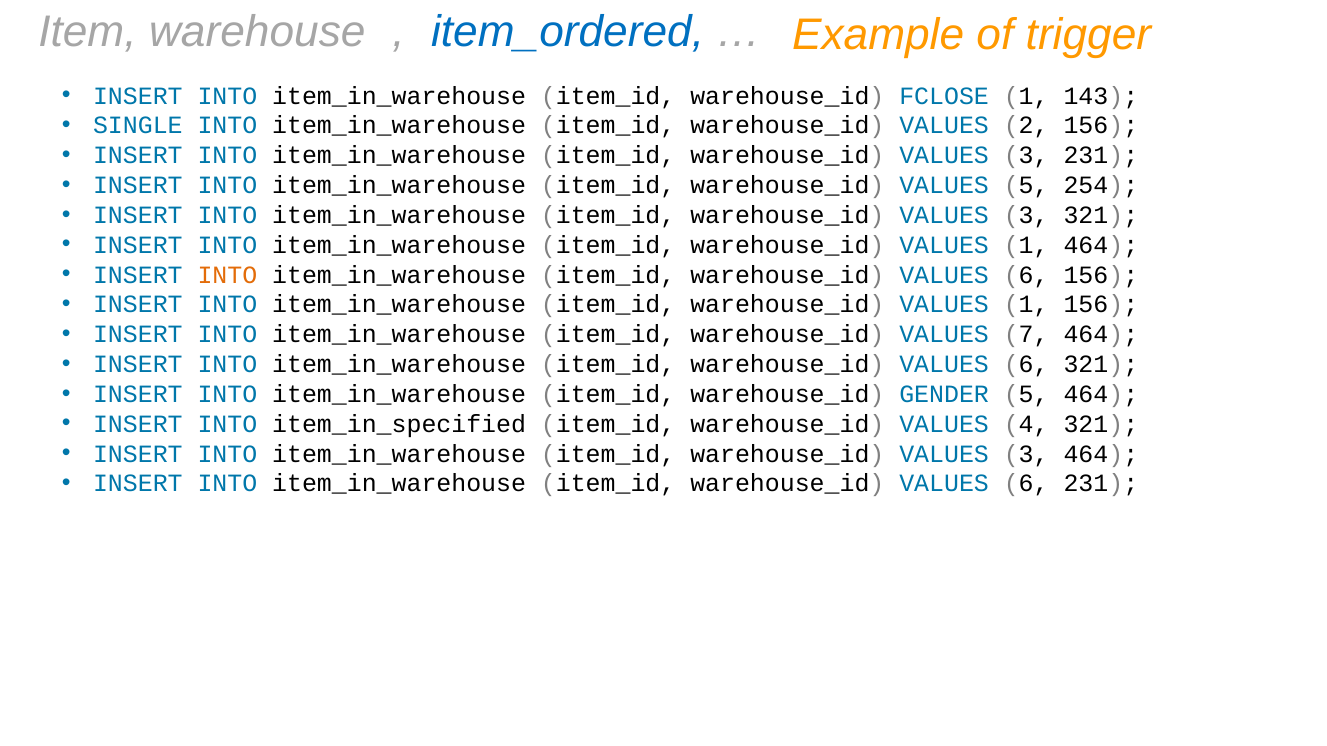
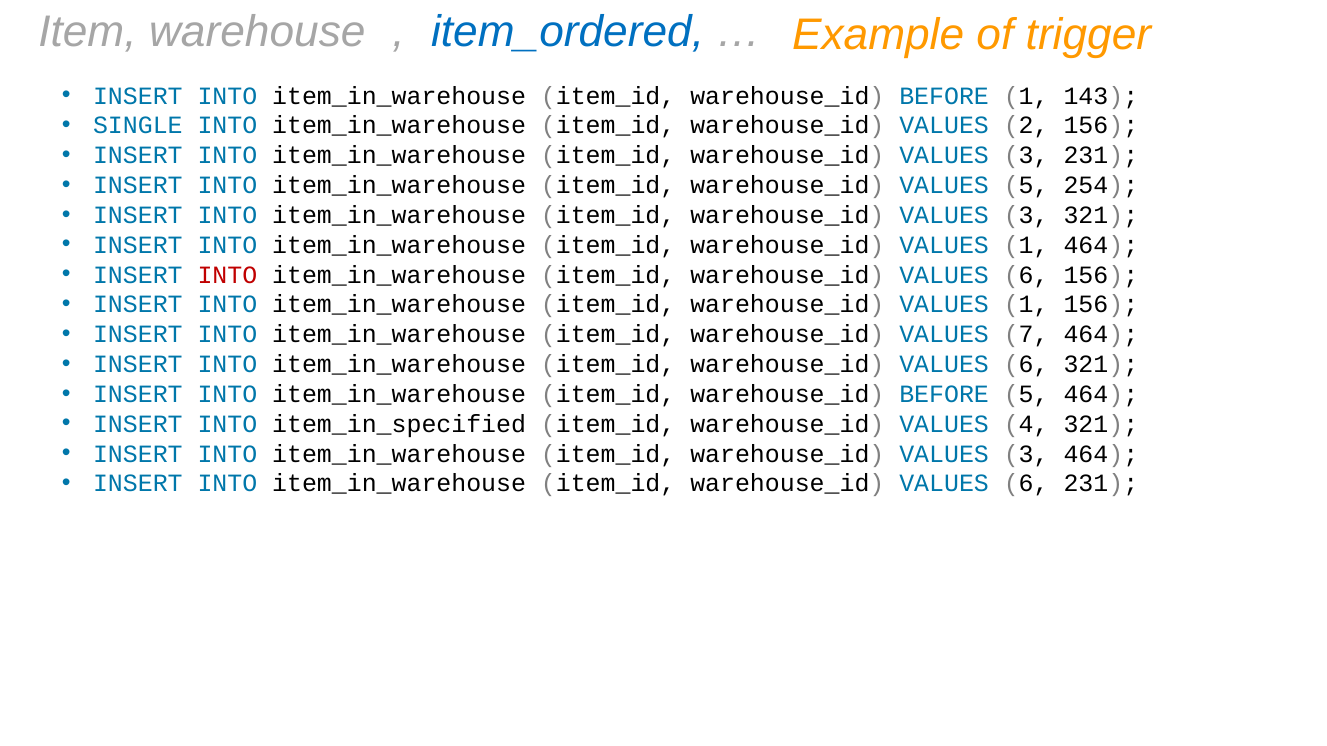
FCLOSE: FCLOSE -> BEFORE (944, 96)
INTO colour: orange -> red (227, 275)
GENDER: GENDER -> BEFORE (944, 395)
